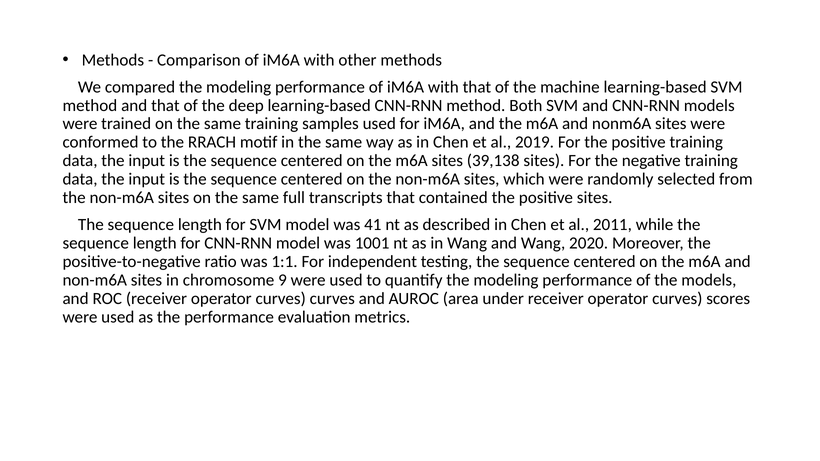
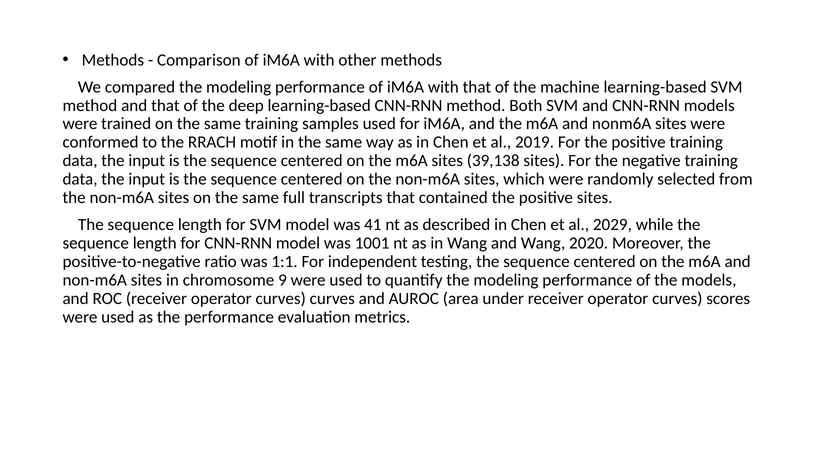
2011: 2011 -> 2029 (612, 225)
